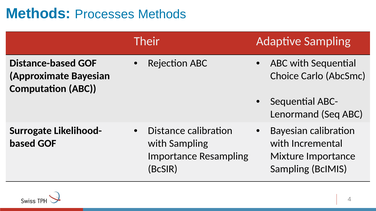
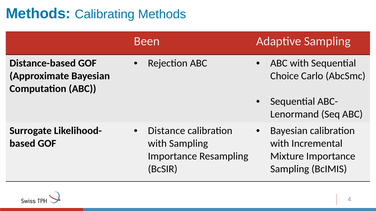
Processes: Processes -> Calibrating (105, 14)
Their: Their -> Been (147, 41)
